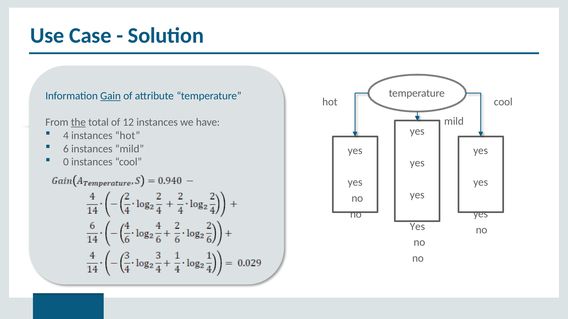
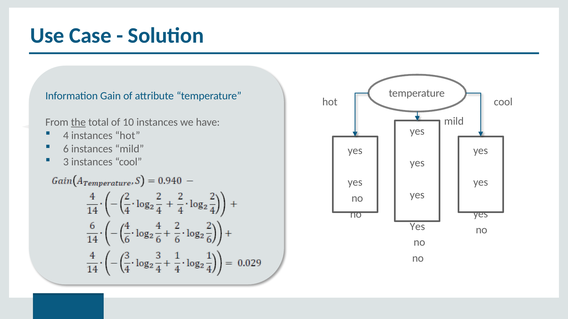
Gain underline: present -> none (111, 96)
12: 12 -> 10 (128, 122)
0: 0 -> 3 (66, 162)
